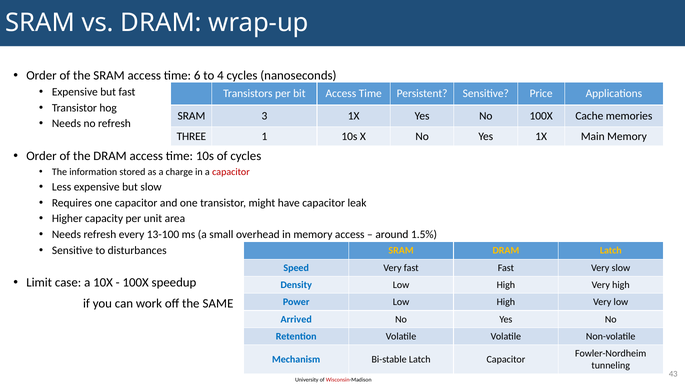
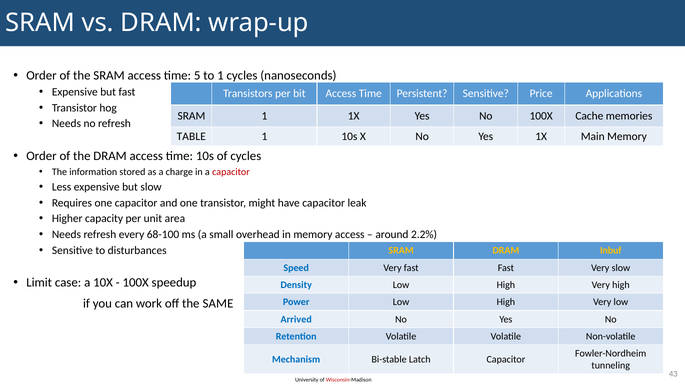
6: 6 -> 5 (197, 75)
to 4: 4 -> 1 (220, 75)
SRAM 3: 3 -> 1 (264, 116)
THREE: THREE -> TABLE (191, 137)
13-100: 13-100 -> 68-100 (163, 235)
1.5%: 1.5% -> 2.2% (424, 235)
DRAM Latch: Latch -> Inbuf (611, 251)
